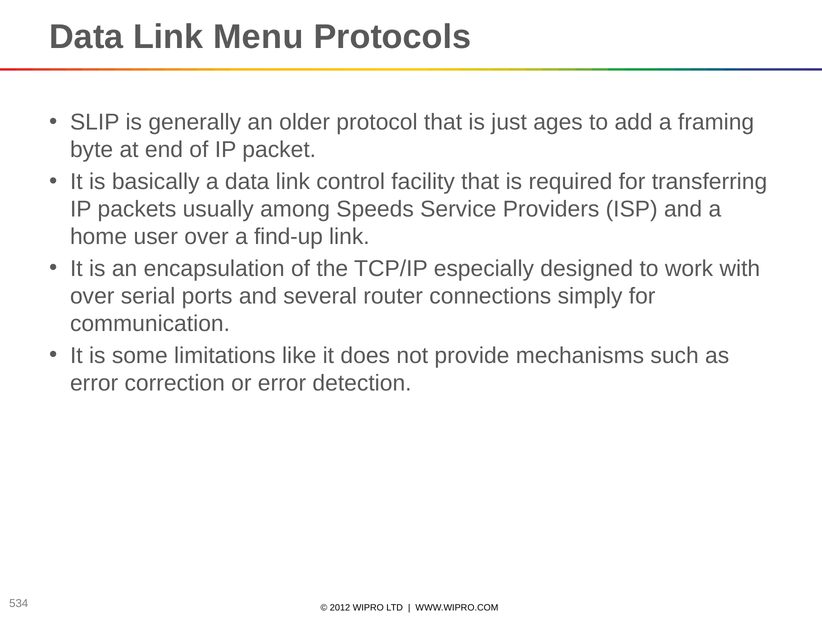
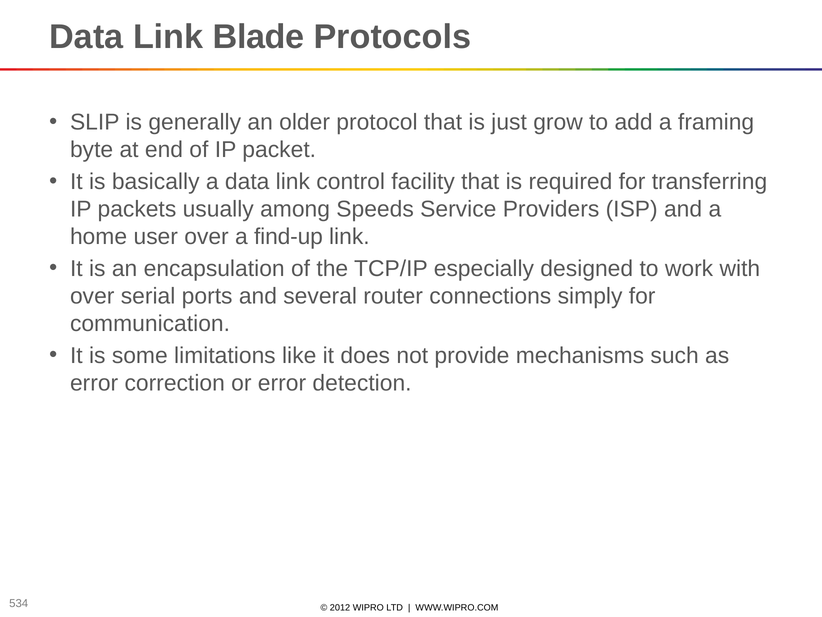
Menu: Menu -> Blade (259, 37)
ages: ages -> grow (558, 122)
